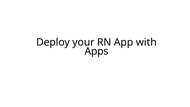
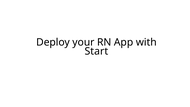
Apps: Apps -> Start (96, 51)
